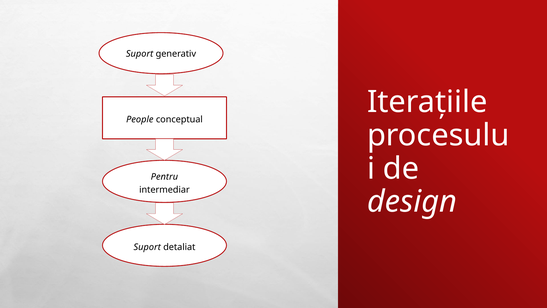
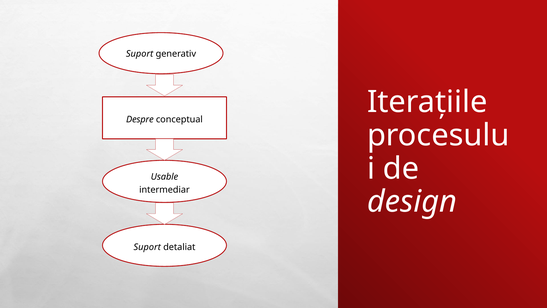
People: People -> Despre (140, 119)
Pentru: Pentru -> Usable (164, 177)
